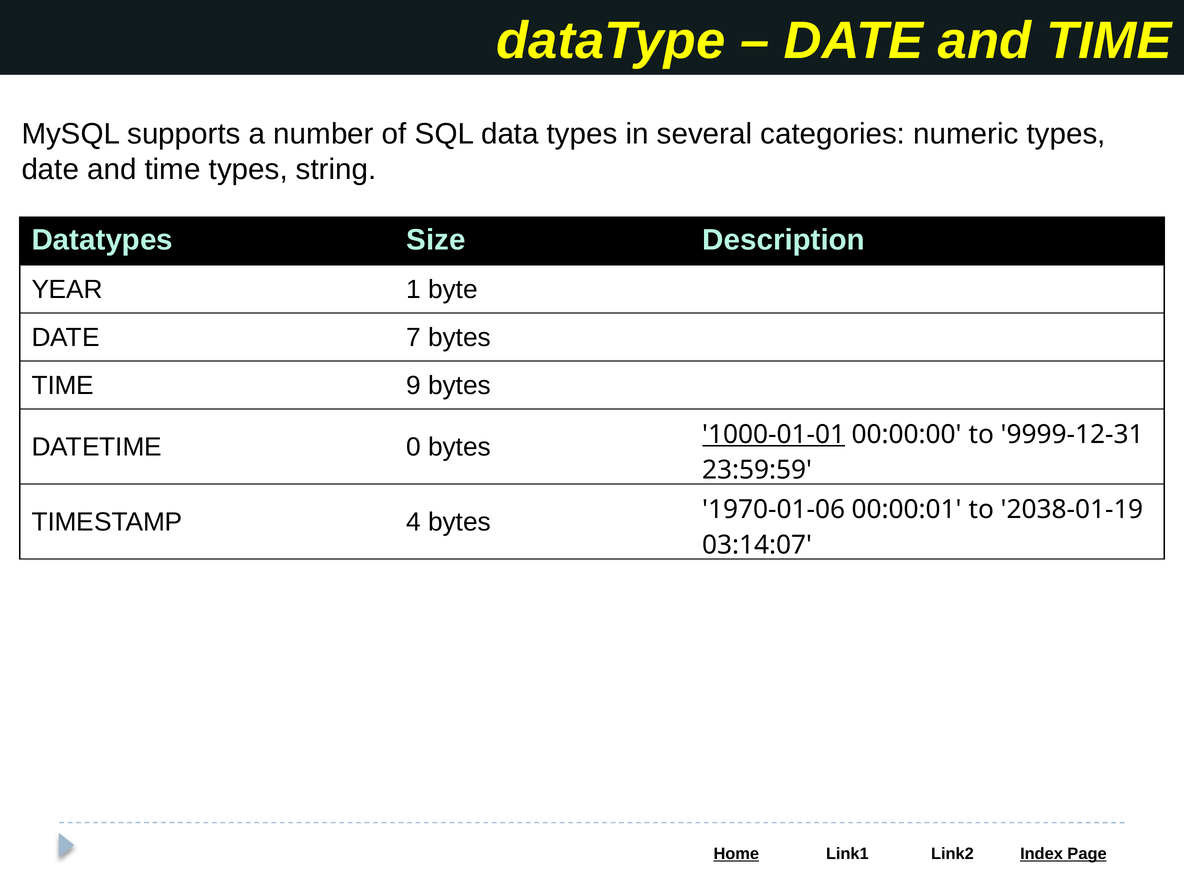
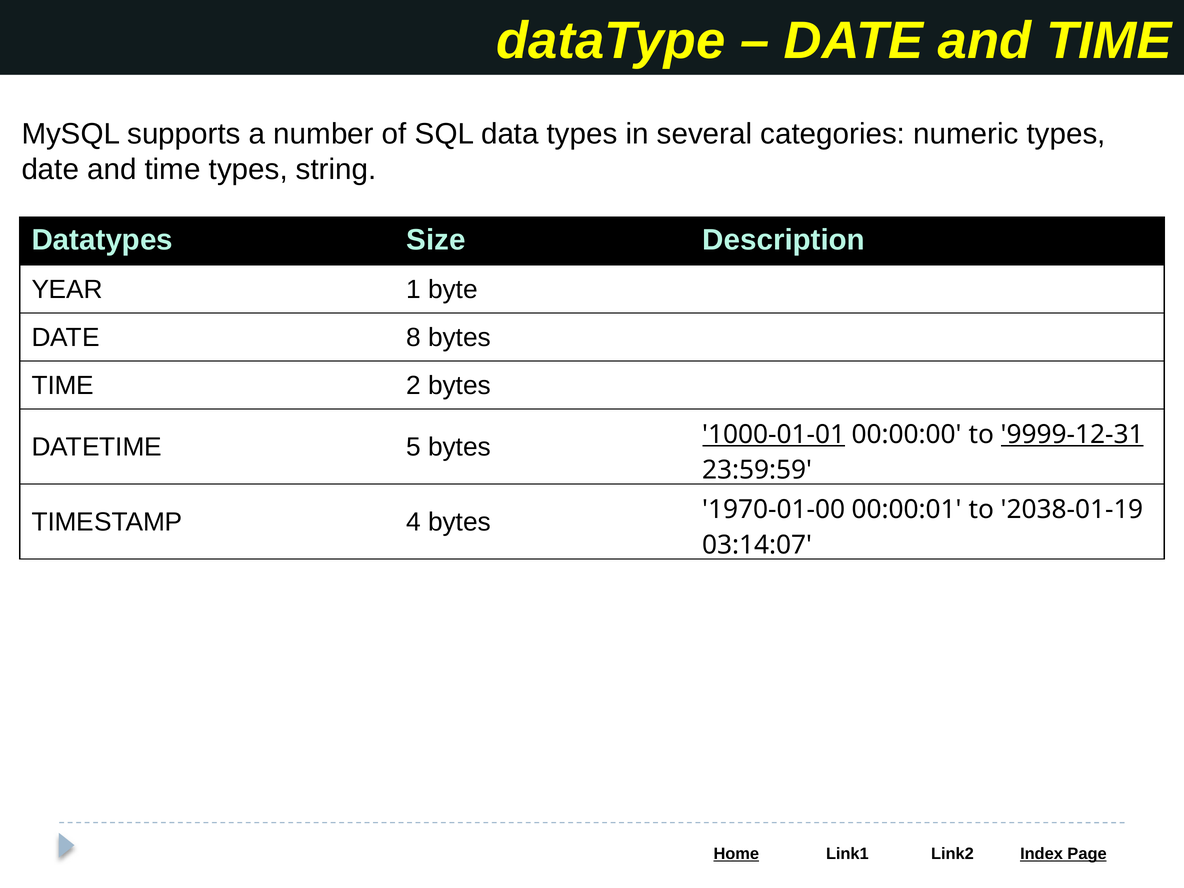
7: 7 -> 8 (414, 337)
9: 9 -> 2 (414, 385)
0: 0 -> 5 (414, 447)
9999-12-31 underline: none -> present (1072, 434)
1970-01-06: 1970-01-06 -> 1970-01-00 (774, 509)
